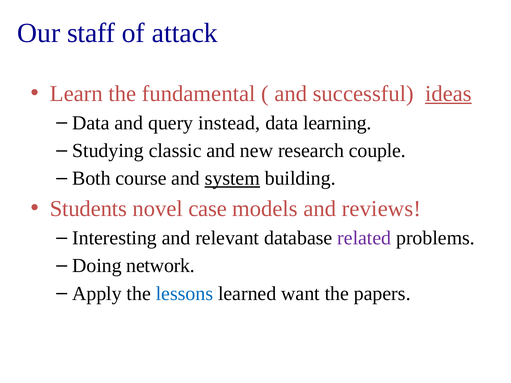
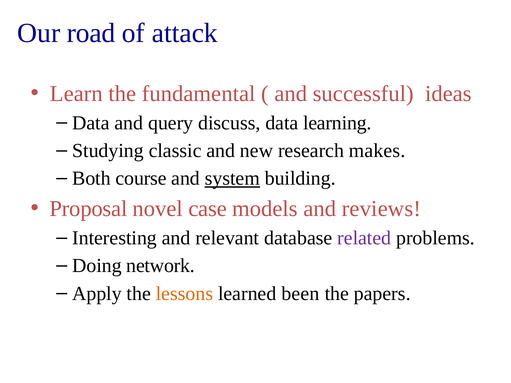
staff: staff -> road (91, 33)
ideas underline: present -> none (448, 94)
instead: instead -> discuss (229, 123)
couple: couple -> makes (377, 151)
Students: Students -> Proposal (88, 209)
lessons colour: blue -> orange (184, 294)
want: want -> been (300, 294)
